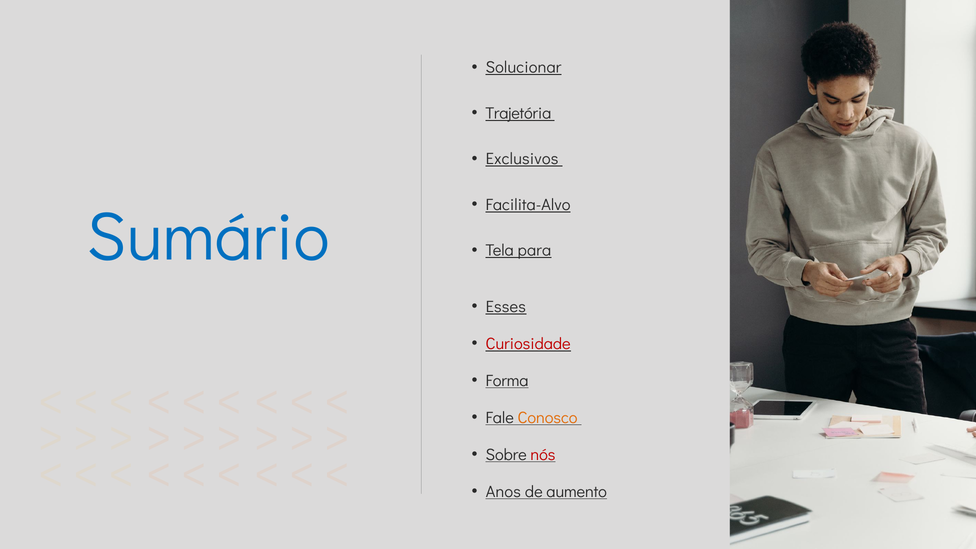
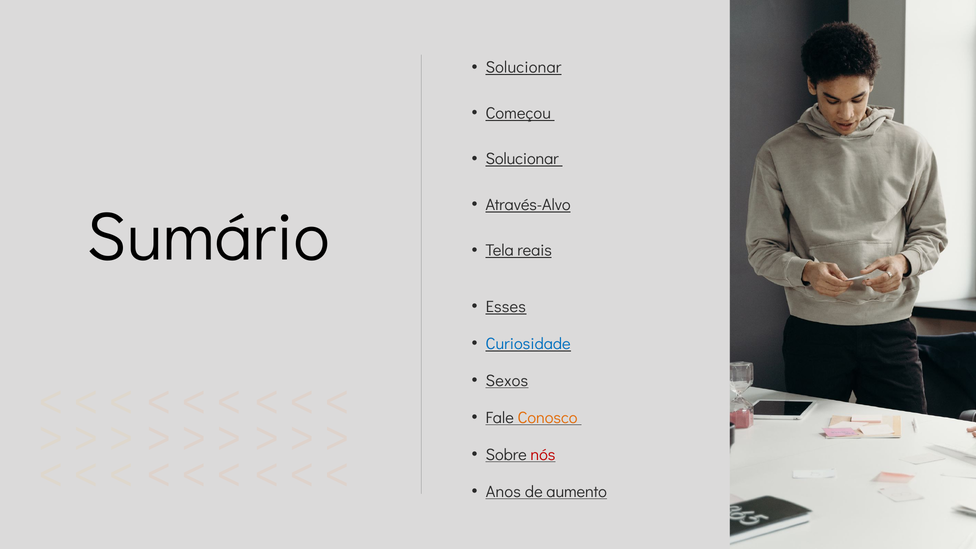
Trajetória: Trajetória -> Começou (518, 113)
Exclusivos: Exclusivos -> Solucionar (522, 159)
Facilita-Alvo: Facilita-Alvo -> Através-Alvo (528, 205)
Sumário colour: blue -> black (208, 237)
para: para -> reais (535, 250)
Curiosidade colour: red -> blue (528, 344)
Forma: Forma -> Sexos (507, 381)
